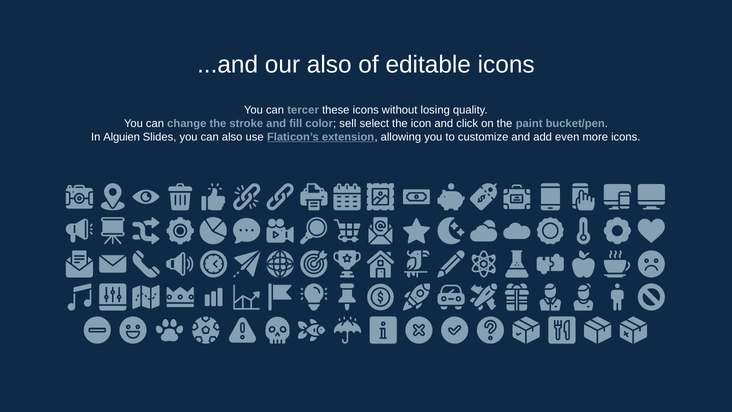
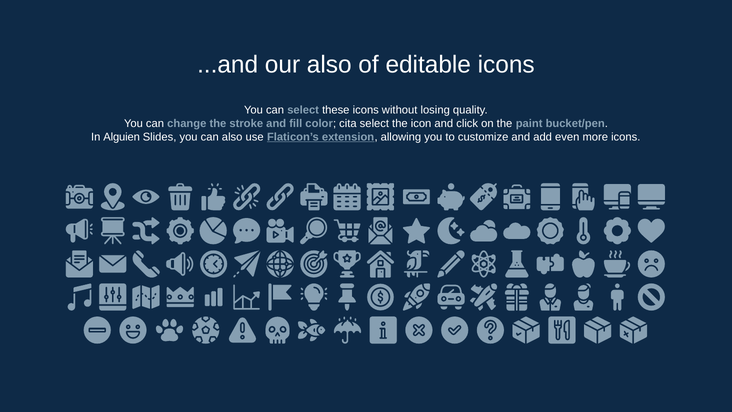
can tercer: tercer -> select (303, 110)
sell: sell -> cita (348, 123)
